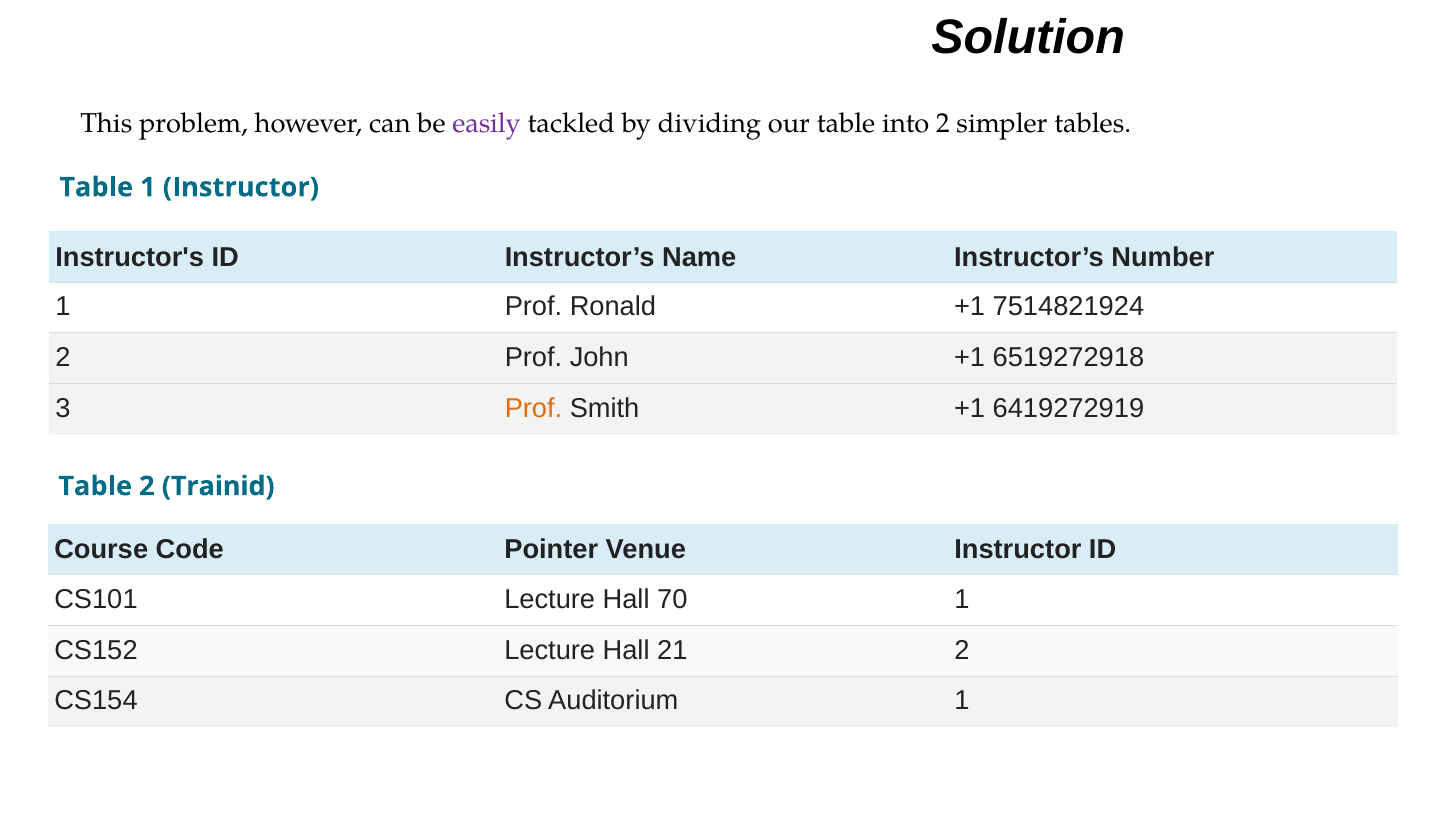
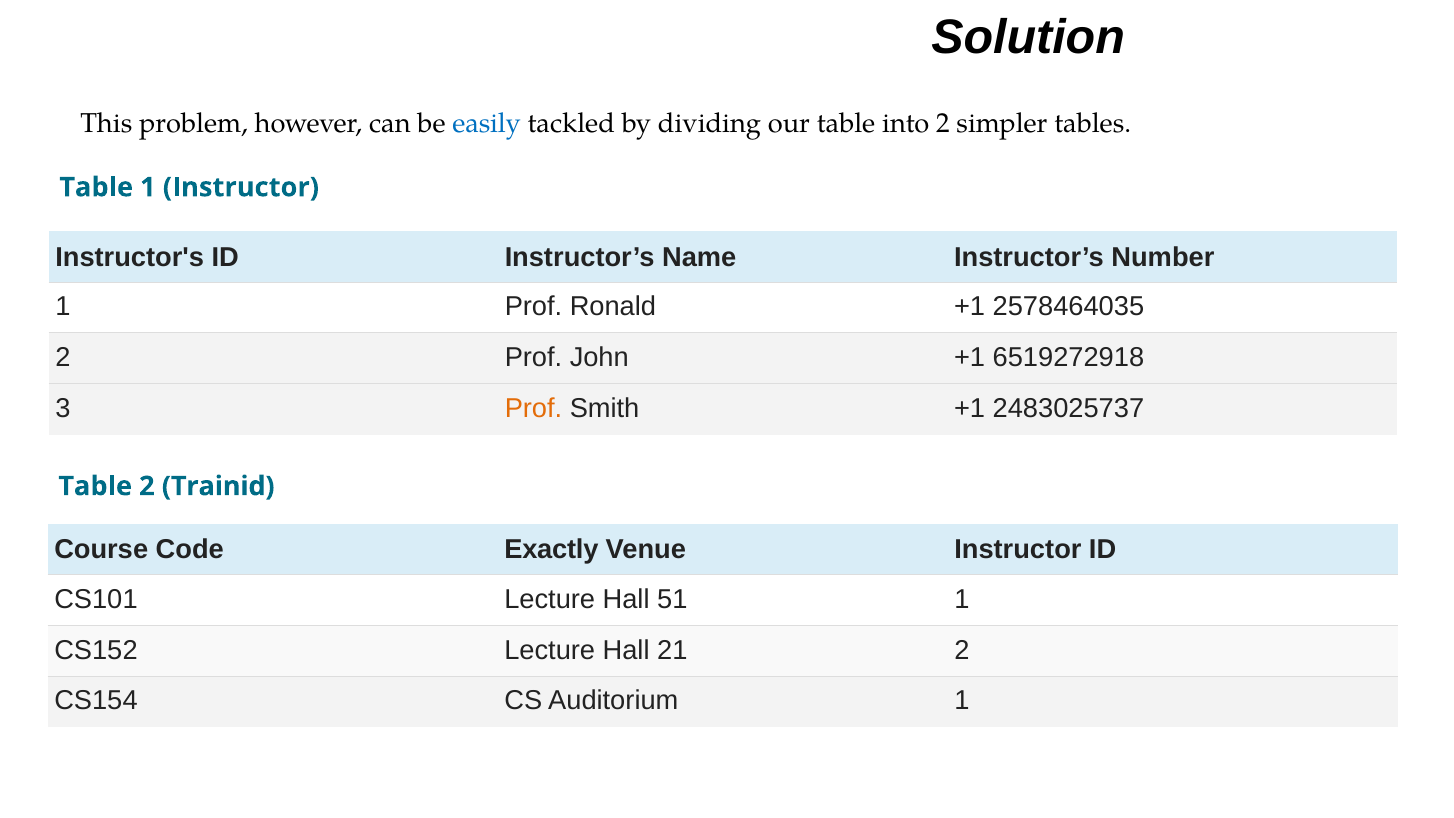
easily colour: purple -> blue (487, 124)
7514821924: 7514821924 -> 2578464035 (1068, 307)
6419272919: 6419272919 -> 2483025737 (1068, 409)
Pointer: Pointer -> Exactly (551, 549)
70: 70 -> 51 (672, 599)
